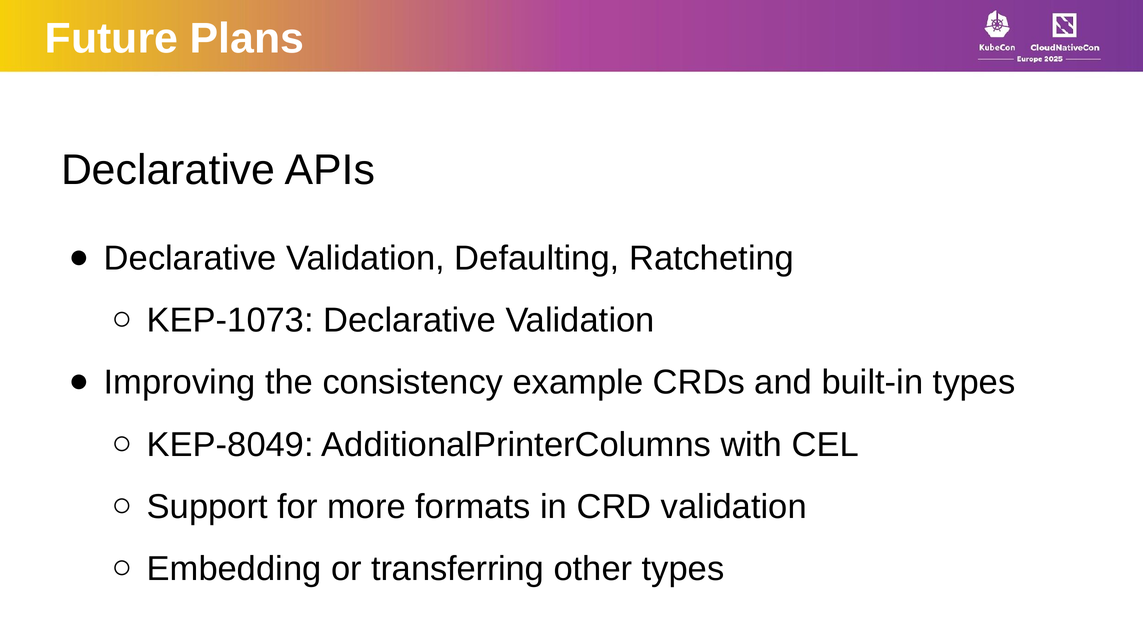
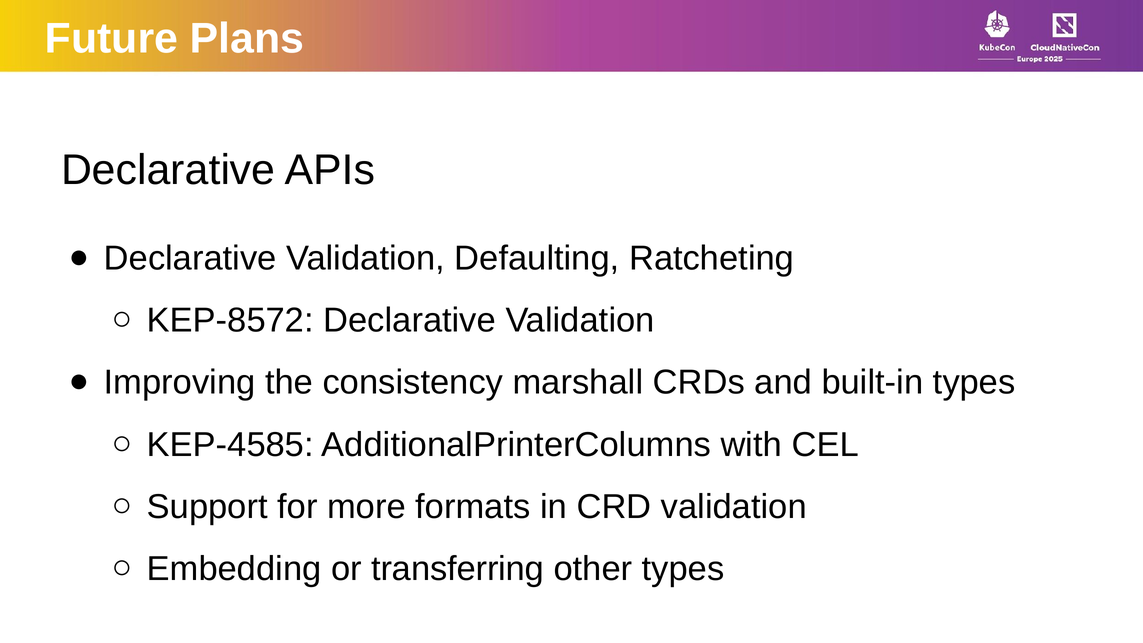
KEP-1073: KEP-1073 -> KEP-8572 (230, 320)
example: example -> marshall (578, 382)
KEP-8049: KEP-8049 -> KEP-4585 (230, 445)
